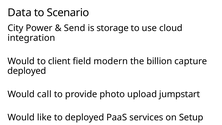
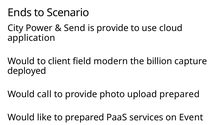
Data: Data -> Ends (20, 13)
is storage: storage -> provide (113, 28)
integration: integration -> application (31, 38)
upload jumpstart: jumpstart -> prepared (180, 94)
to deployed: deployed -> prepared (85, 117)
Setup: Setup -> Event (191, 117)
